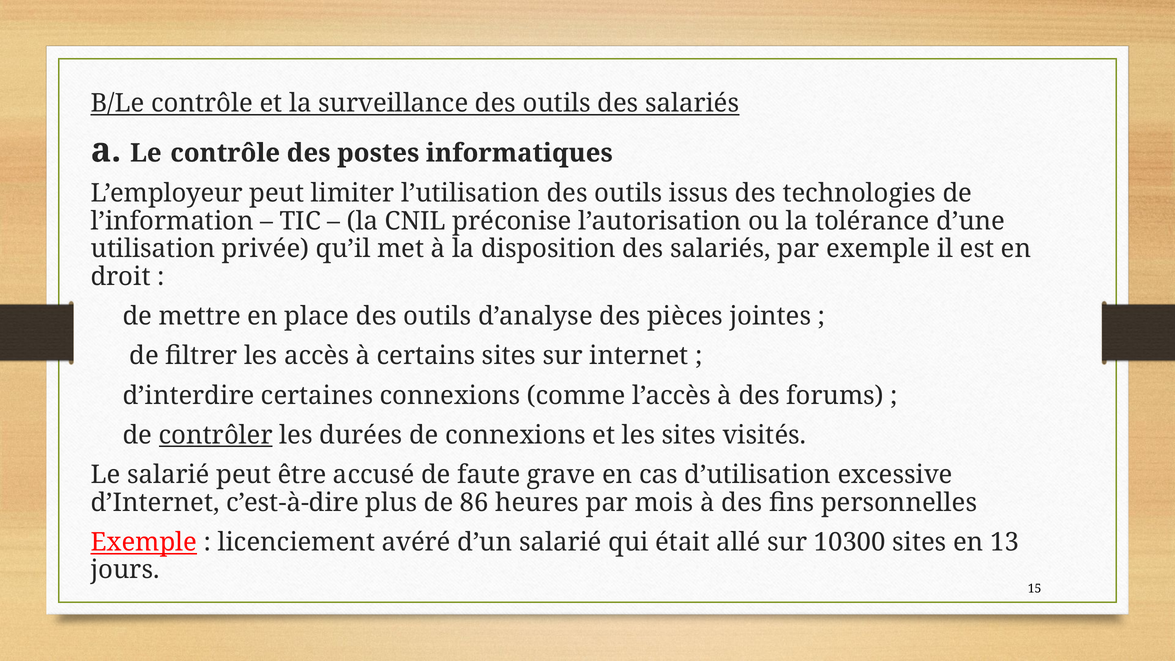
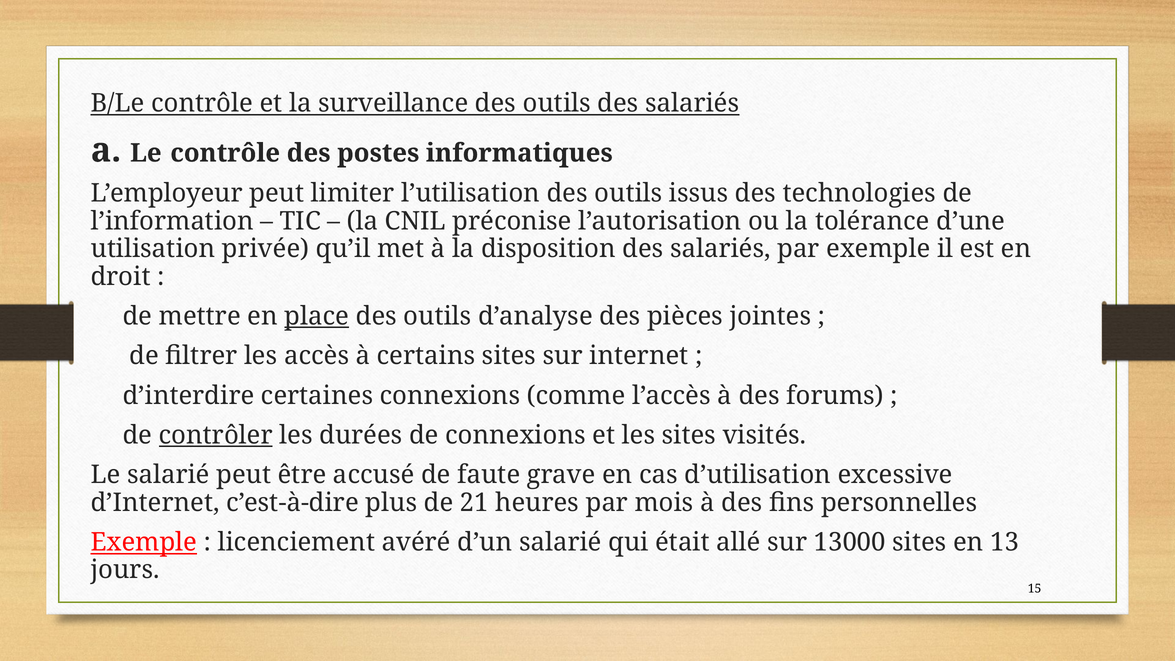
place underline: none -> present (317, 316)
86: 86 -> 21 (474, 503)
10300: 10300 -> 13000 (850, 542)
